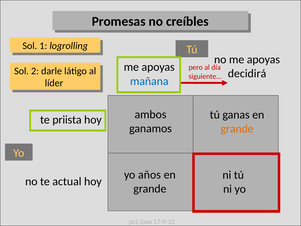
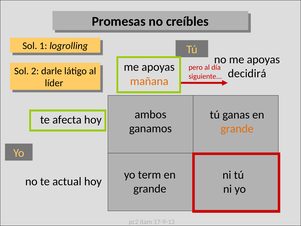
mañana colour: blue -> orange (149, 81)
priista: priista -> afecta (67, 120)
años: años -> term (150, 174)
